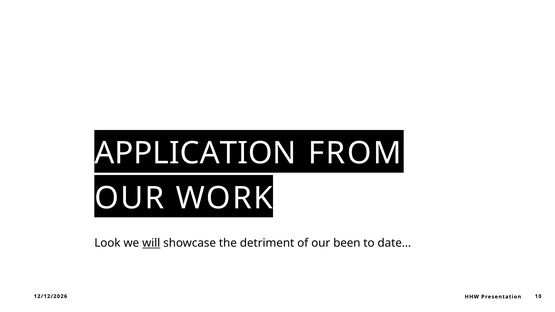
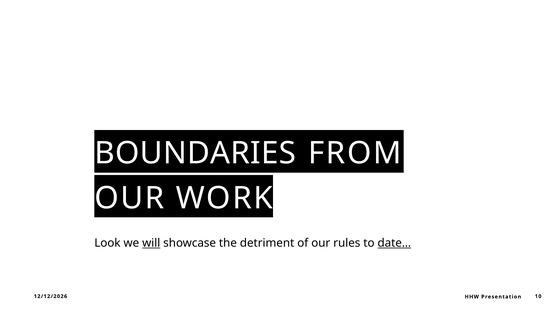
APPLICATION: APPLICATION -> BOUNDARIES (195, 153)
been: been -> rules (347, 243)
date… underline: none -> present (394, 243)
